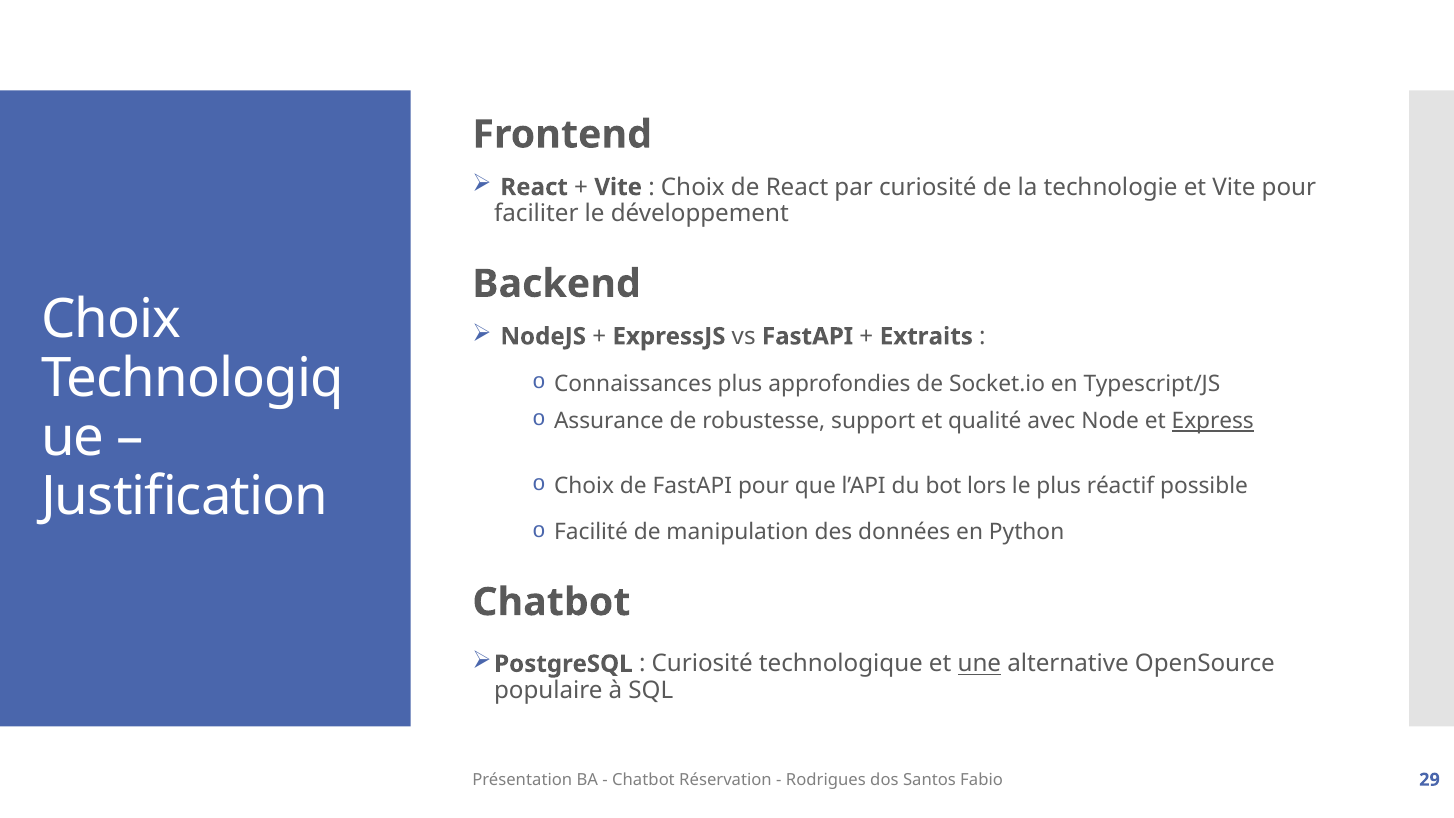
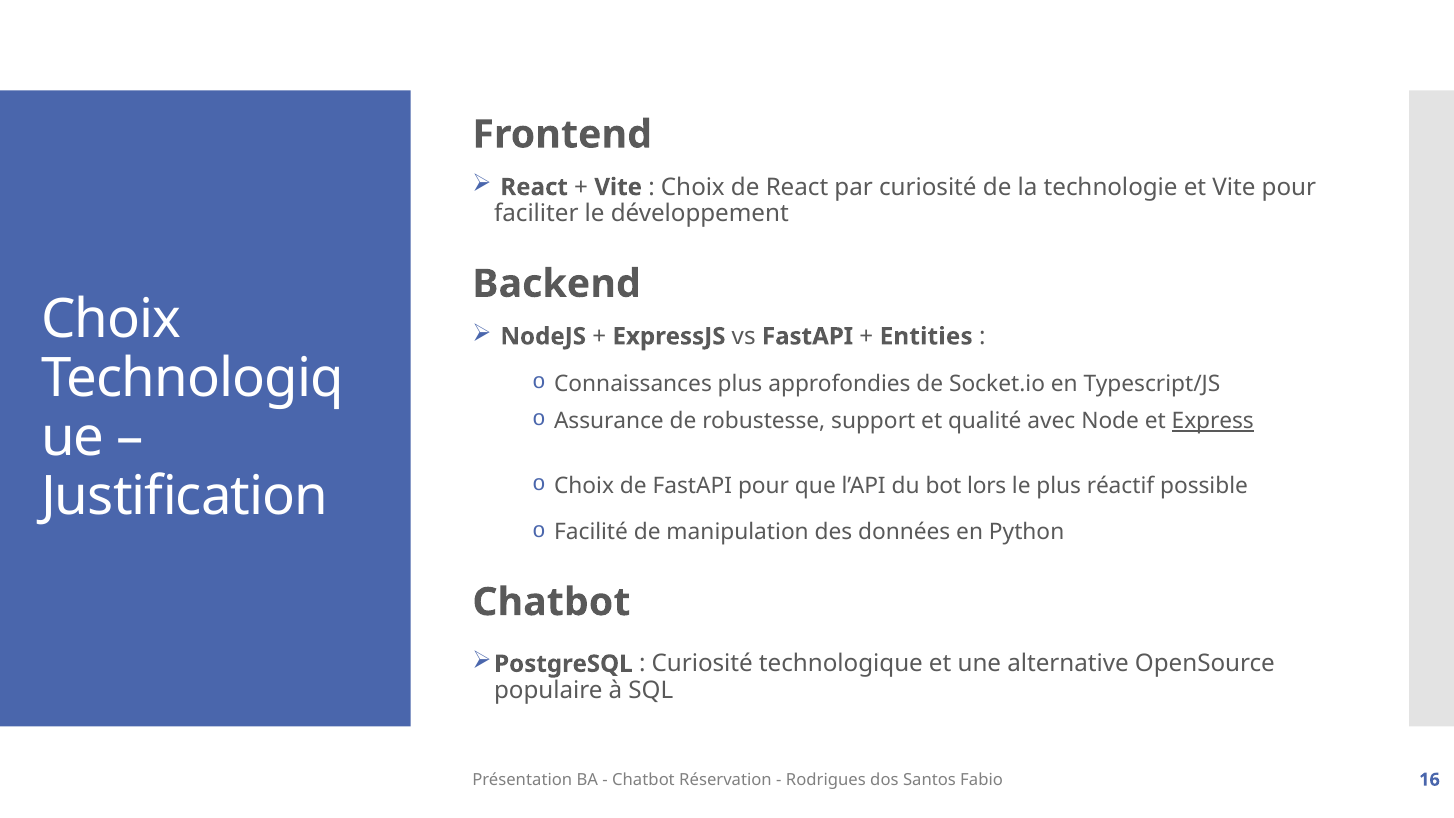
Extraits: Extraits -> Entities (926, 336)
une underline: present -> none (979, 664)
29: 29 -> 16 (1430, 780)
